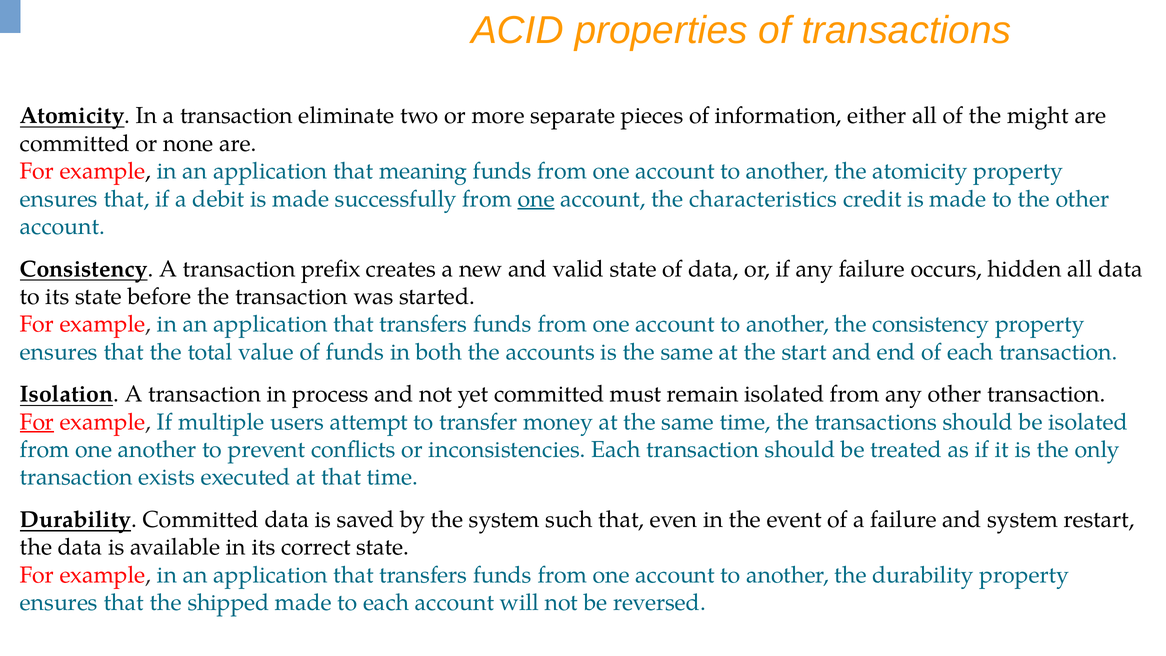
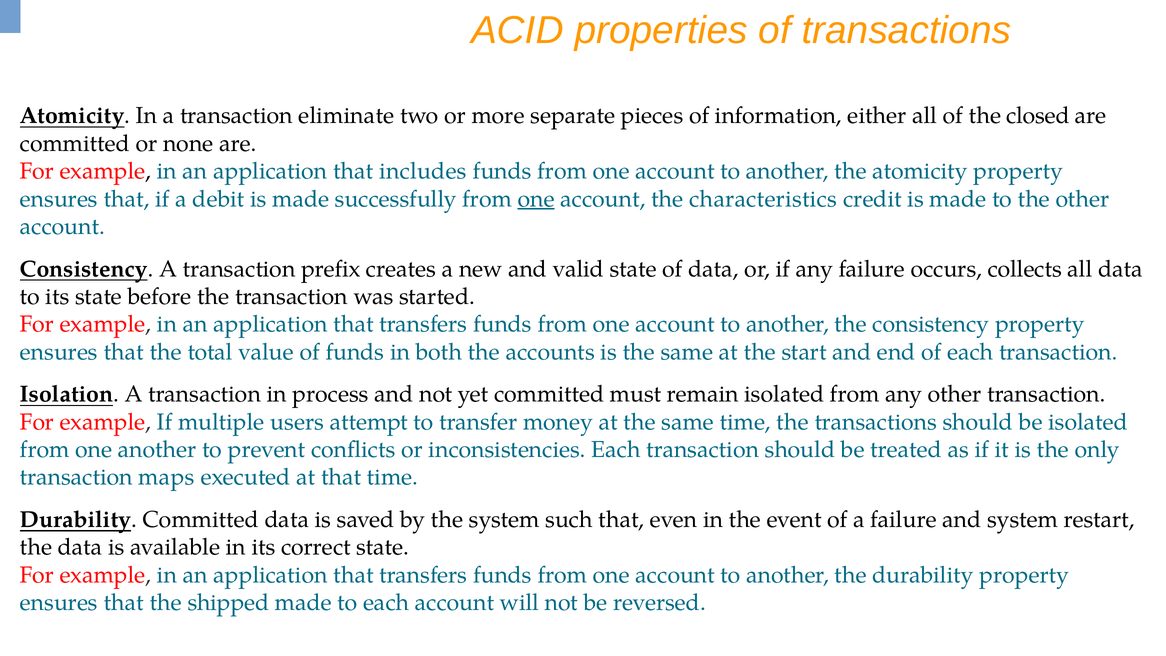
might: might -> closed (1038, 116)
meaning: meaning -> includes (423, 171)
hidden: hidden -> collects (1025, 269)
For underline: present -> none (37, 422)
exists: exists -> maps (167, 477)
